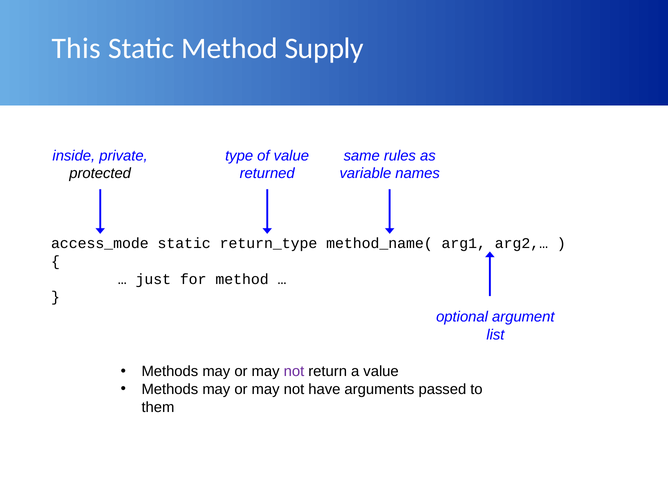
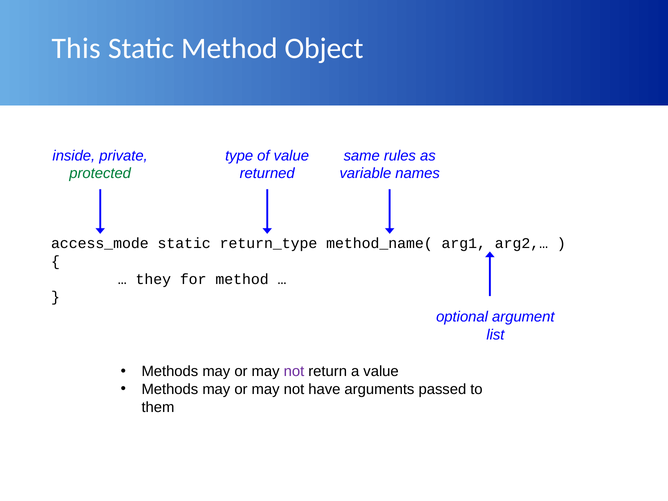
Supply: Supply -> Object (324, 48)
protected colour: black -> green (100, 173)
just: just -> they (153, 279)
